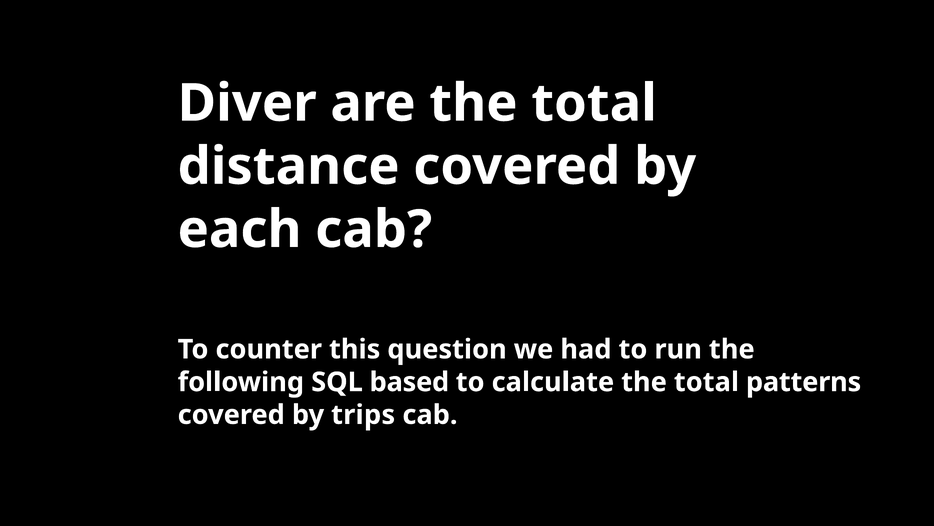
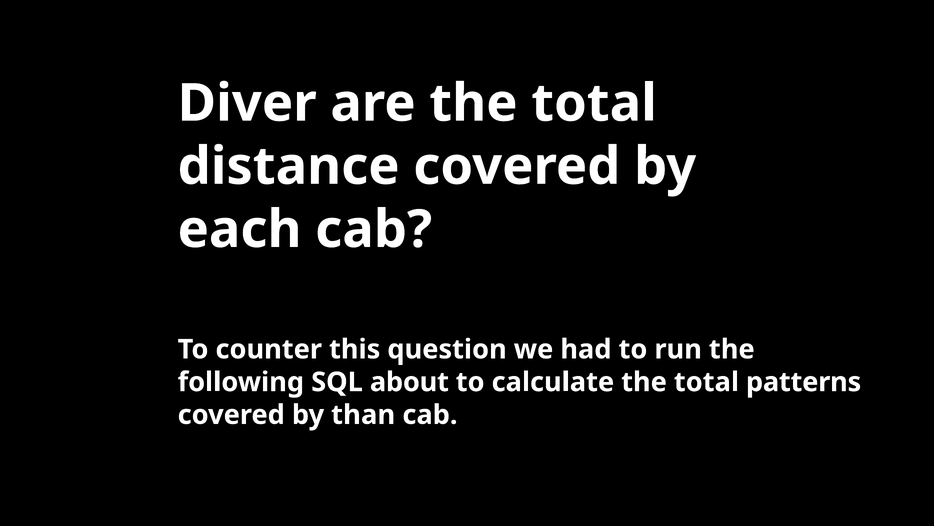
based: based -> about (409, 382)
trips: trips -> than (363, 414)
